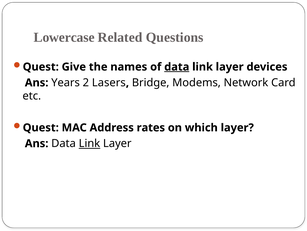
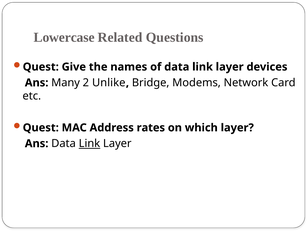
data underline: present -> none (177, 67)
Years: Years -> Many (66, 82)
Lasers: Lasers -> Unlike (109, 82)
